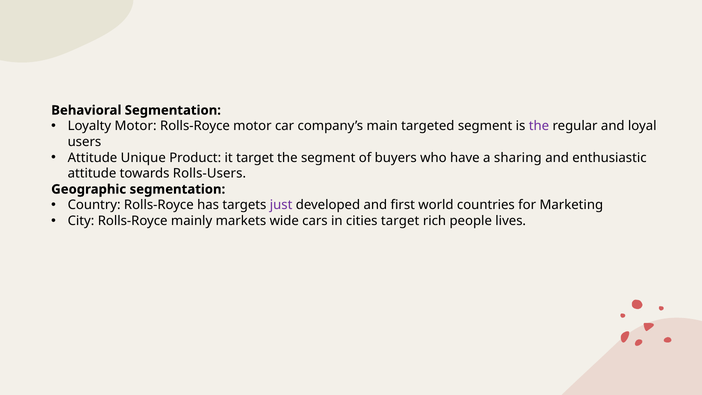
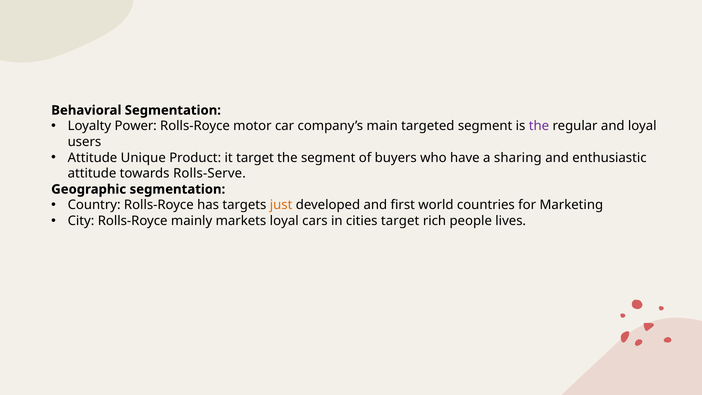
Loyalty Motor: Motor -> Power (136, 126)
Rolls-Users: Rolls-Users -> Rolls-Serve (209, 173)
just colour: purple -> orange (281, 205)
markets wide: wide -> loyal (284, 221)
